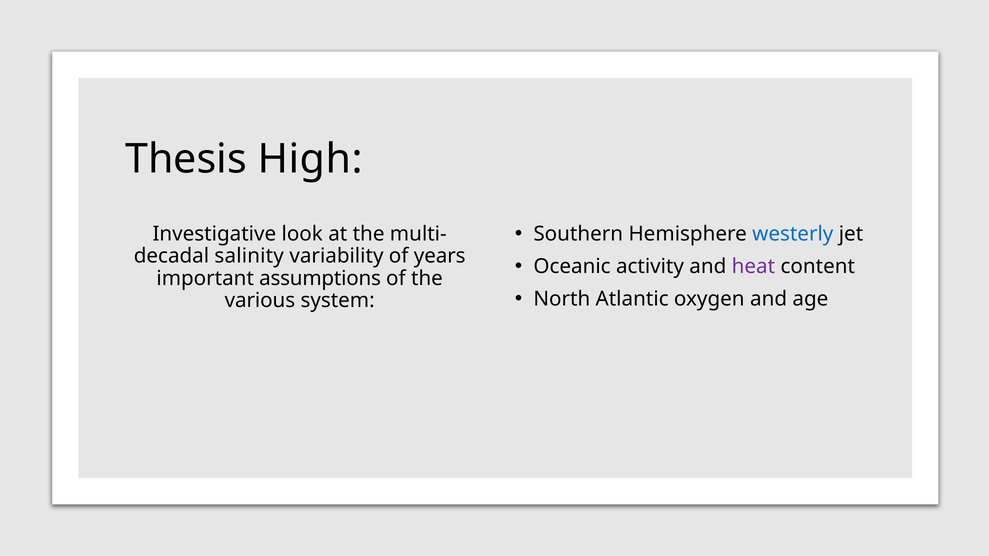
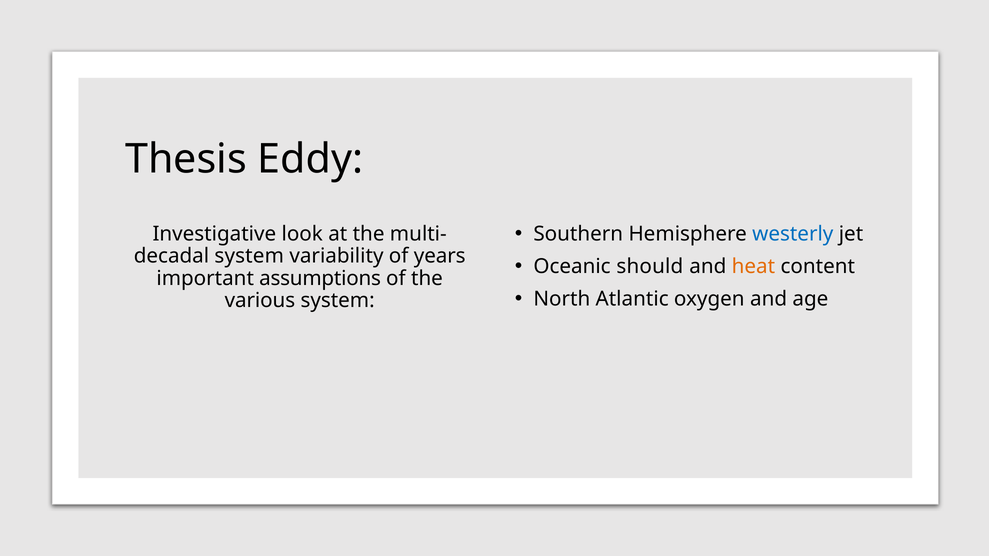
High: High -> Eddy (310, 159)
salinity: salinity -> system (249, 256)
activity: activity -> should (650, 266)
heat colour: purple -> orange (753, 266)
